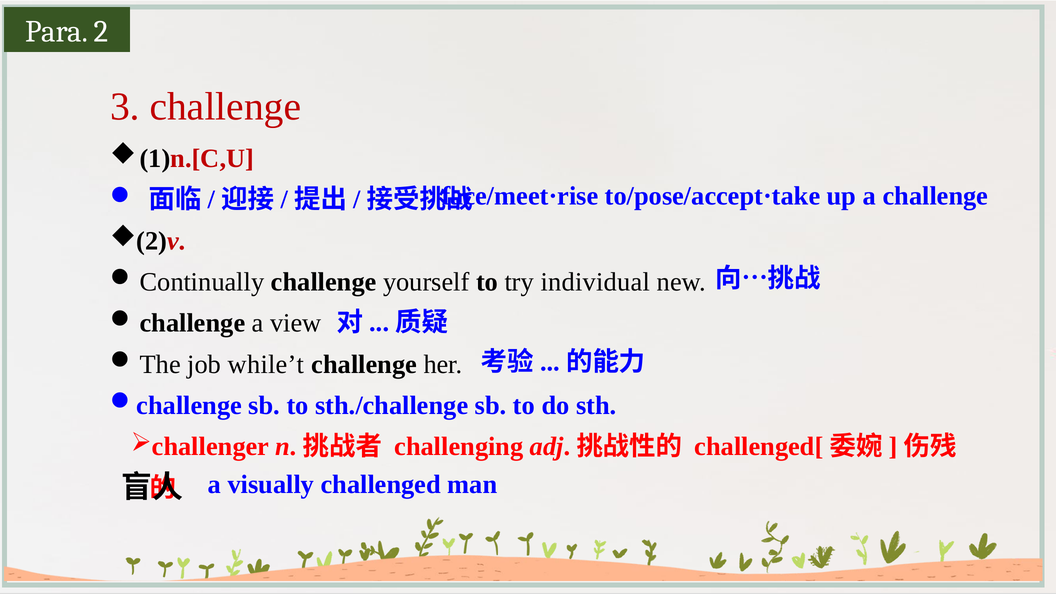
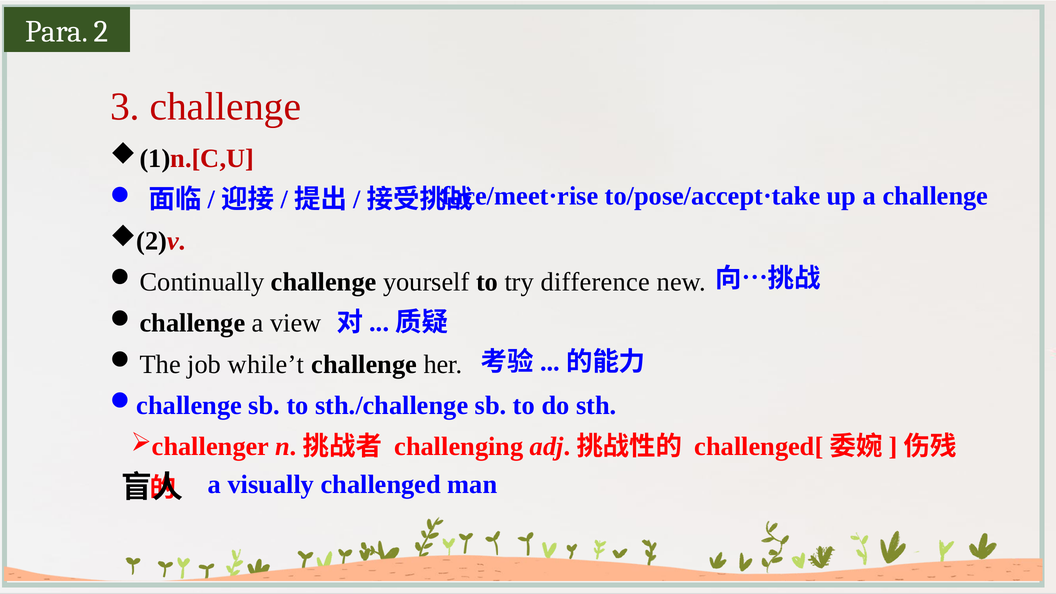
individual: individual -> difference (595, 282)
